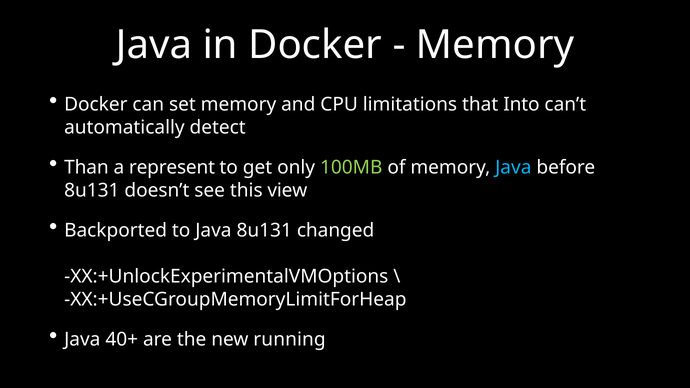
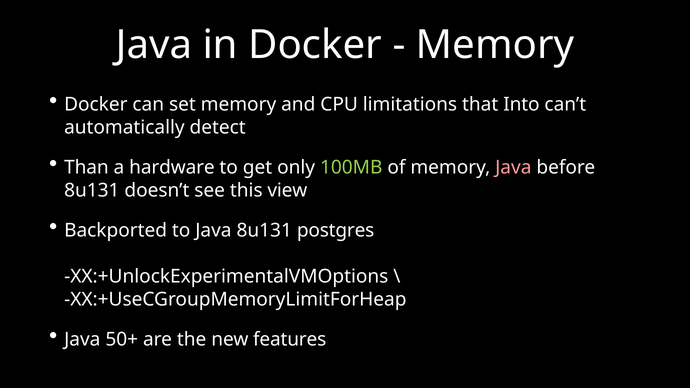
represent: represent -> hardware (172, 168)
Java colour: light blue -> pink (513, 168)
changed: changed -> postgres (336, 231)
40+: 40+ -> 50+ (122, 339)
running: running -> features (290, 339)
